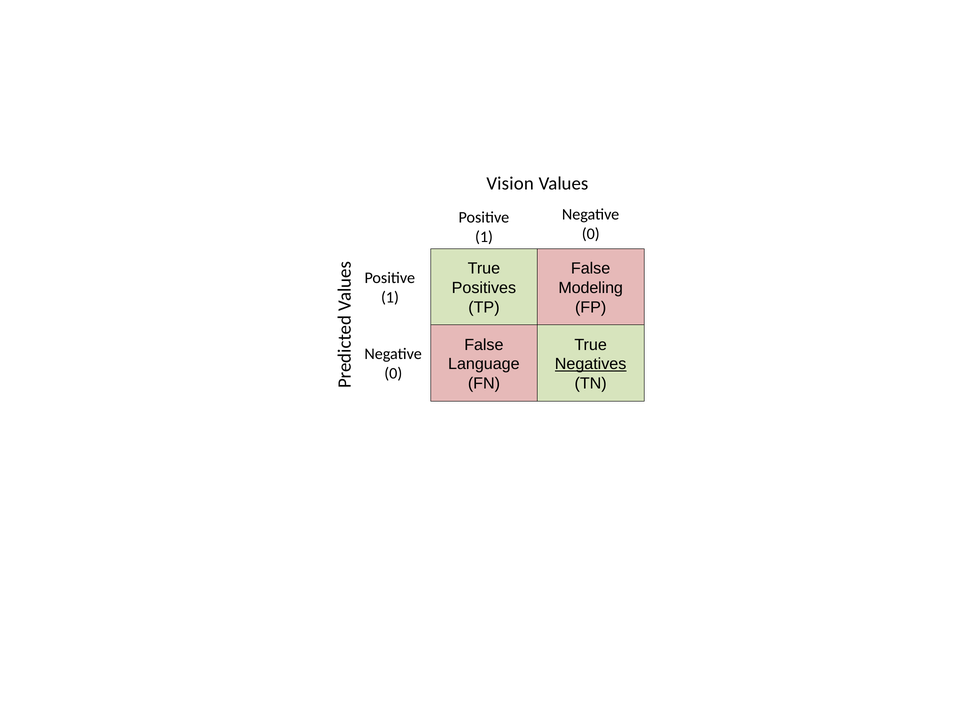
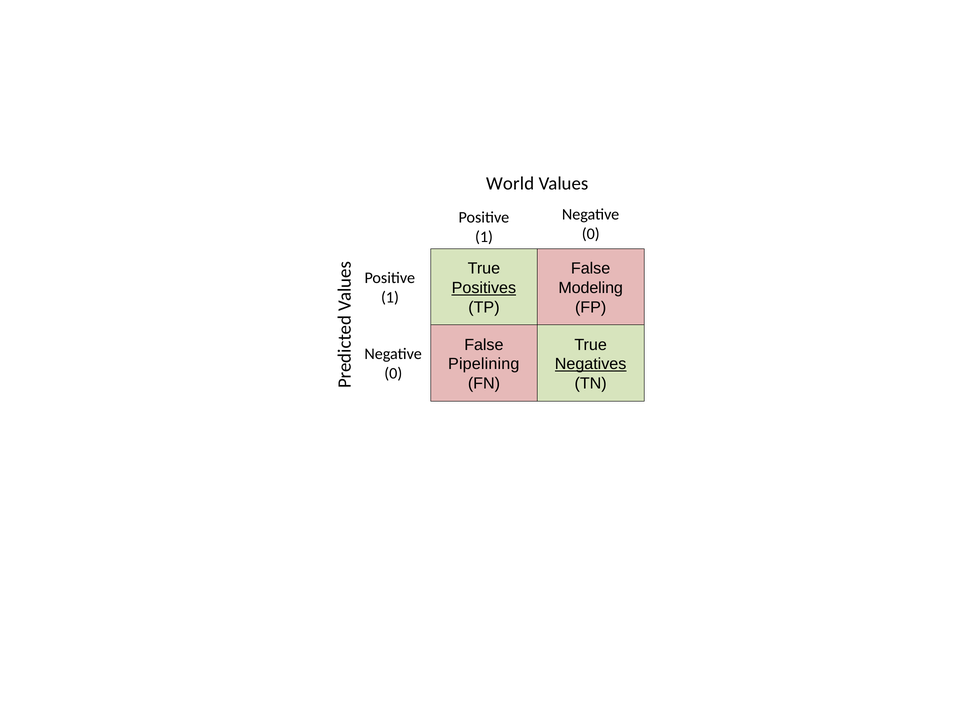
Vision: Vision -> World (510, 184)
Positives underline: none -> present (484, 288)
Language: Language -> Pipelining (484, 364)
